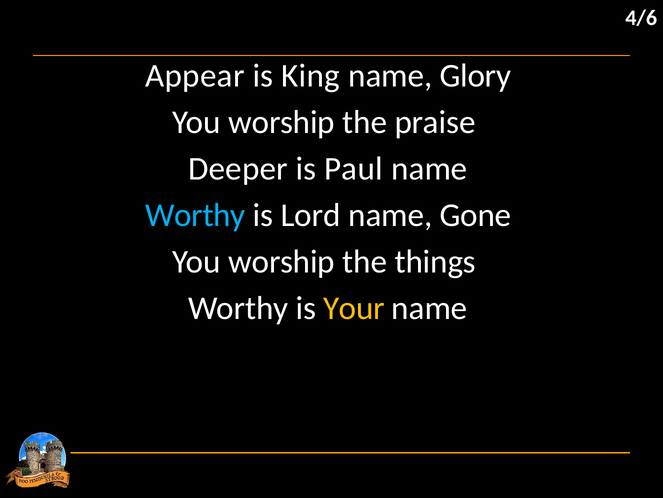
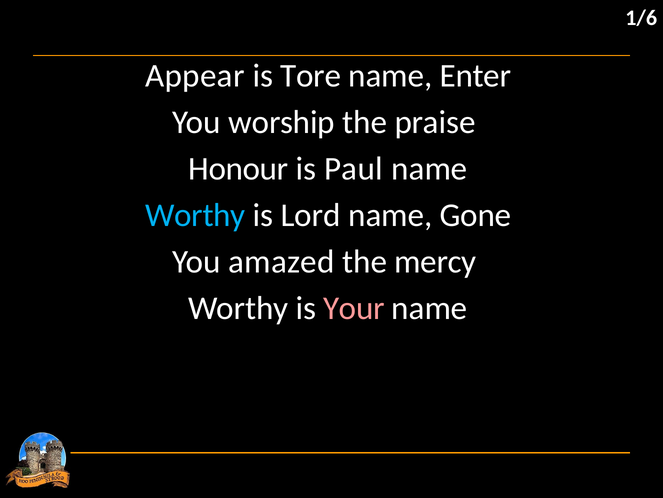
4/6: 4/6 -> 1/6 (641, 18)
King: King -> Tore (311, 76)
Glory: Glory -> Enter (475, 76)
Deeper: Deeper -> Honour (238, 169)
worship: worship -> amazed (281, 261)
things: things -> mercy (435, 261)
Your colour: yellow -> pink (354, 308)
